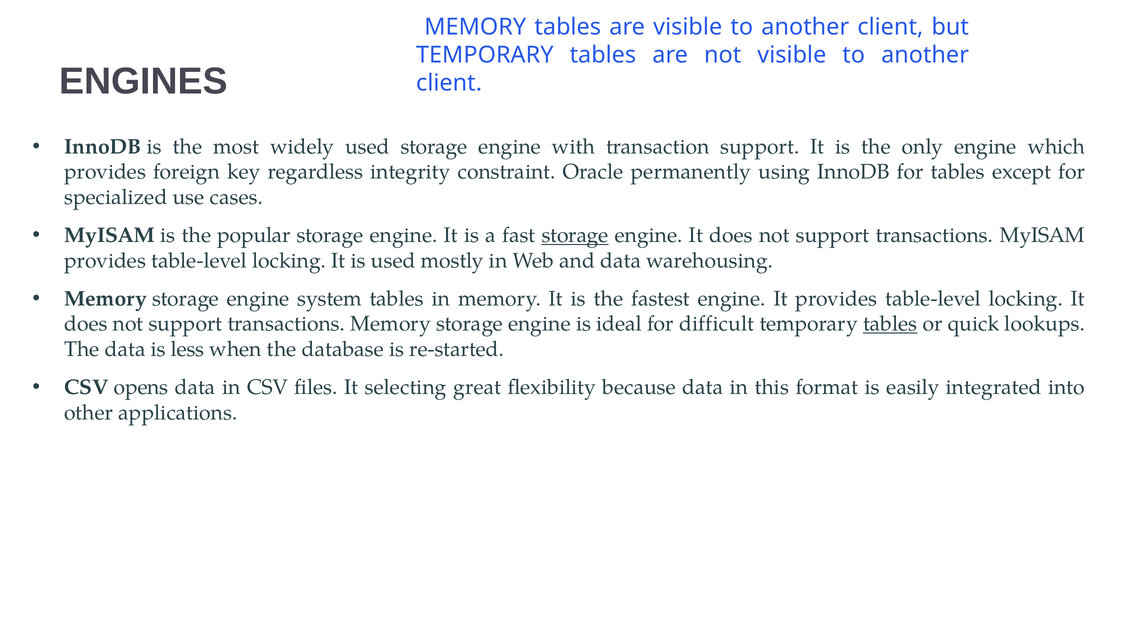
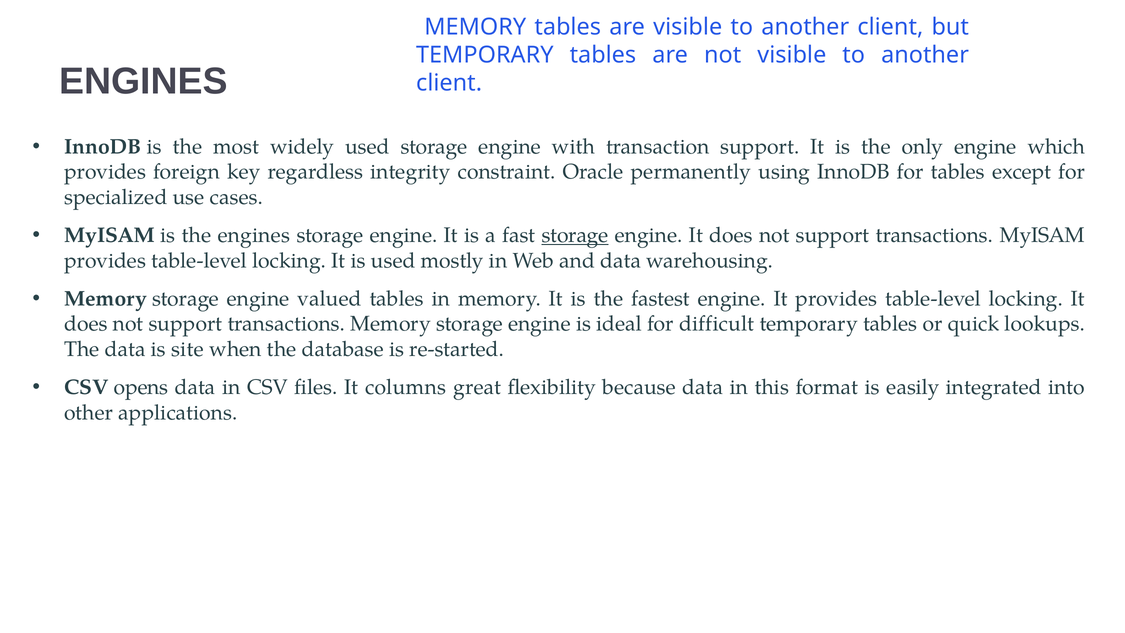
the popular: popular -> engines (254, 235)
system: system -> valued (330, 299)
tables underline: present -> none (890, 324)
less: less -> site (187, 349)
selecting: selecting -> columns (406, 387)
